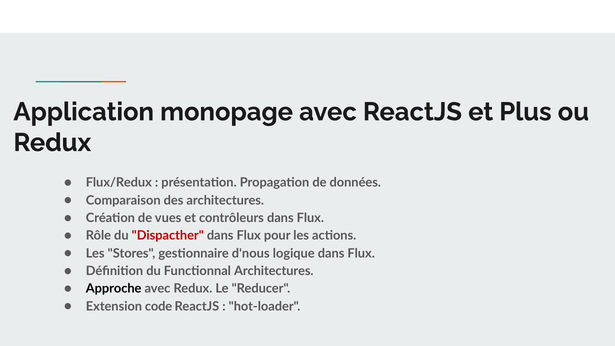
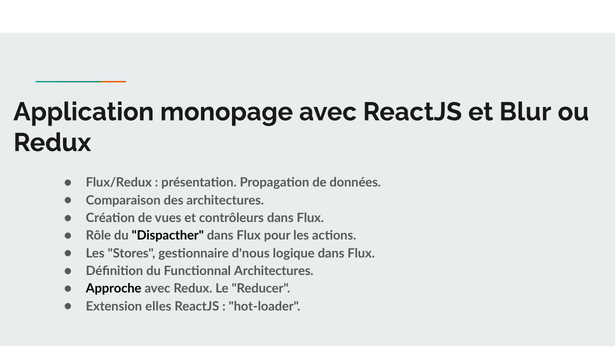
Plus: Plus -> Blur (525, 112)
Dispacther colour: red -> black (168, 236)
code: code -> elles (158, 306)
